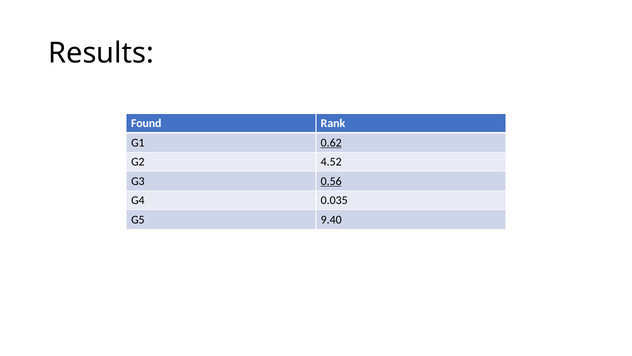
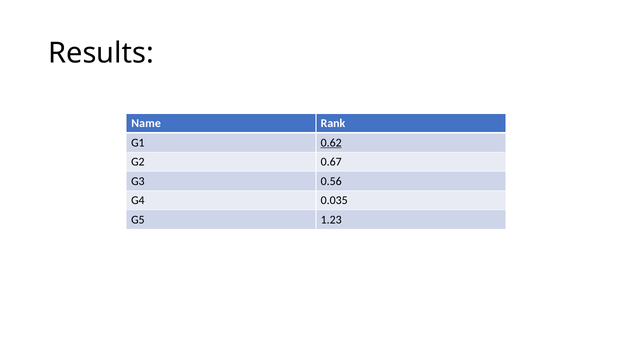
Found: Found -> Name (146, 123)
4.52: 4.52 -> 0.67 (331, 162)
0.56 underline: present -> none (331, 181)
9.40: 9.40 -> 1.23 (331, 219)
